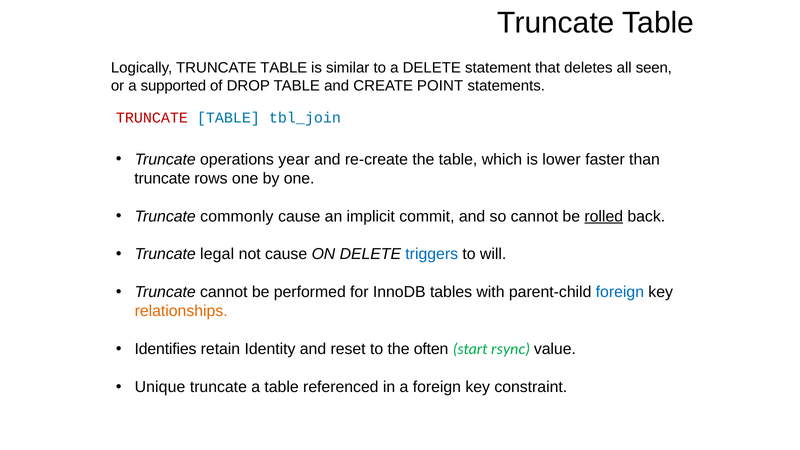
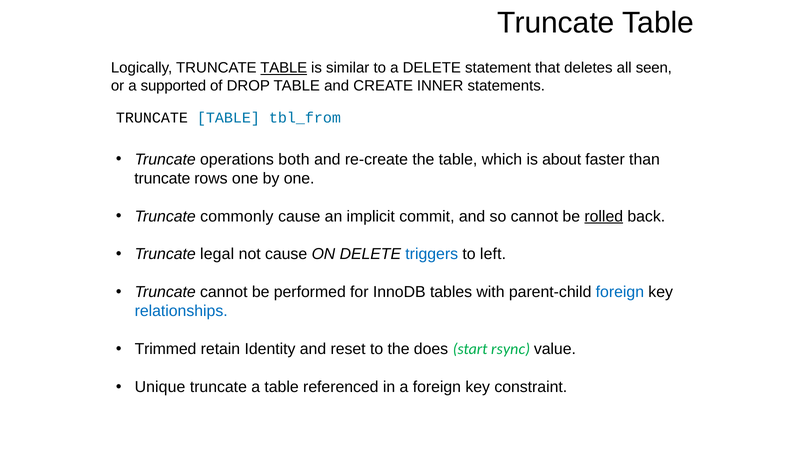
TABLE underline: none -> present (284, 68)
POINT: POINT -> INNER (440, 86)
TRUNCATE colour: red -> black (152, 118)
tbl_join: tbl_join -> tbl_from (305, 118)
year: year -> both (294, 159)
lower: lower -> about (562, 159)
will: will -> left (493, 254)
relationships colour: orange -> blue (181, 311)
Identifies: Identifies -> Trimmed (166, 349)
often: often -> does (431, 349)
